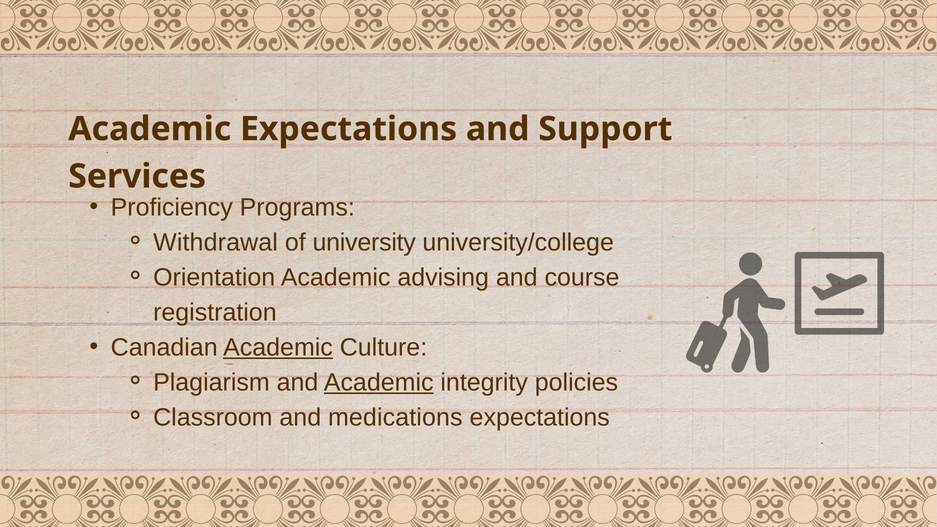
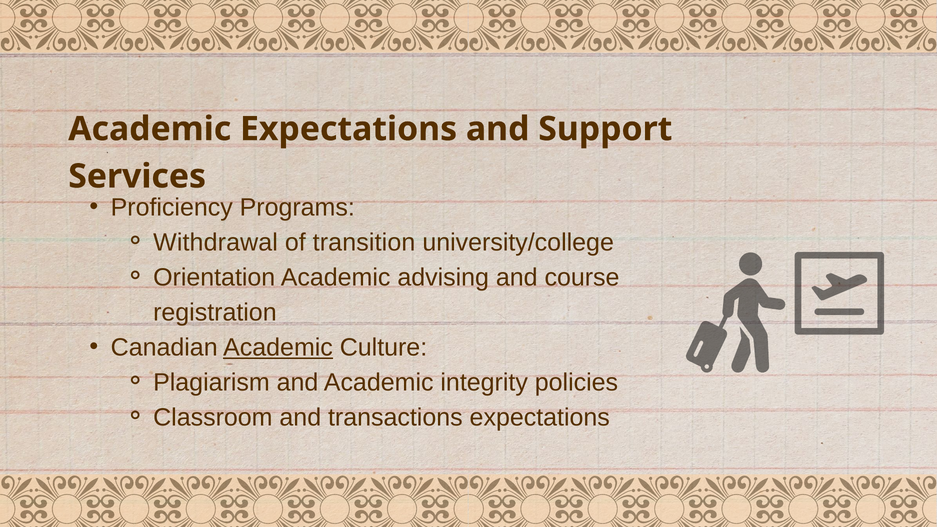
university: university -> transition (364, 243)
Academic underline: present -> none (379, 382)
medications: medications -> transactions (395, 417)
